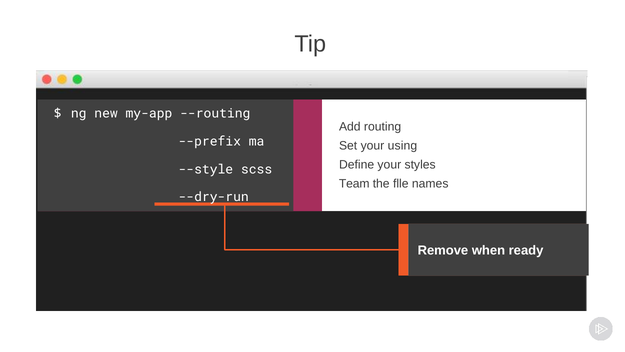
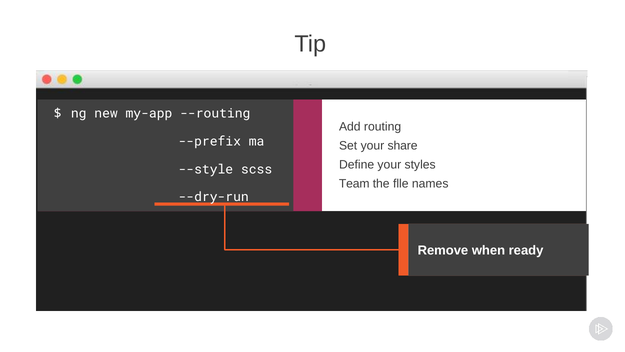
using: using -> share (403, 145)
